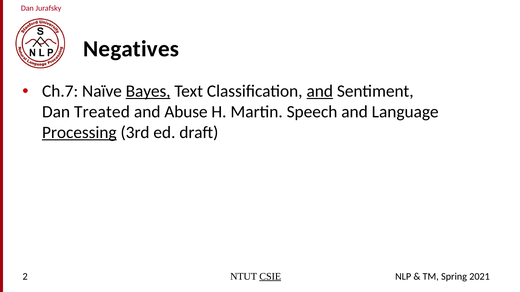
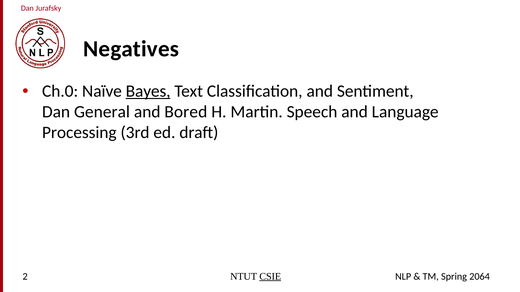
Ch.7: Ch.7 -> Ch.0 (60, 91)
and underline: present -> none (320, 91)
Treated: Treated -> General (102, 112)
Abuse: Abuse -> Bored (186, 112)
Processing underline: present -> none (79, 133)
2021: 2021 -> 2064 (480, 277)
